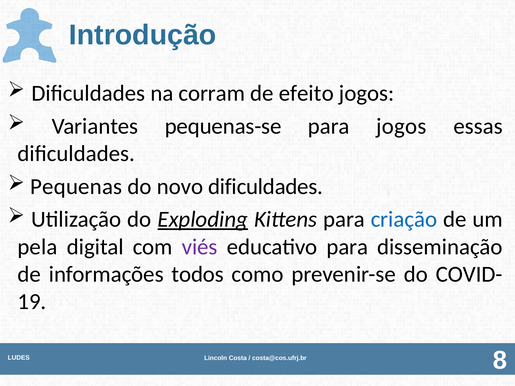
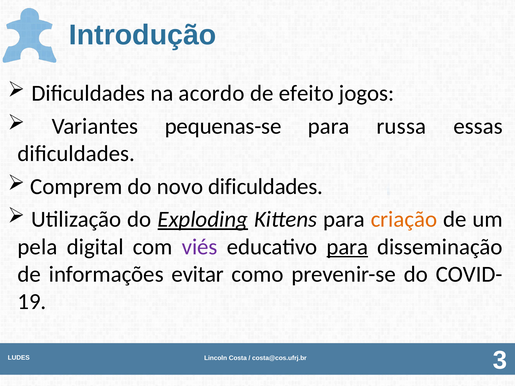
corram: corram -> acordo (212, 93)
para jogos: jogos -> russa (401, 126)
Pequenas: Pequenas -> Comprem (76, 187)
criação colour: blue -> orange (404, 219)
para underline: none -> present (347, 247)
todos: todos -> evitar (198, 274)
8: 8 -> 3 (500, 361)
